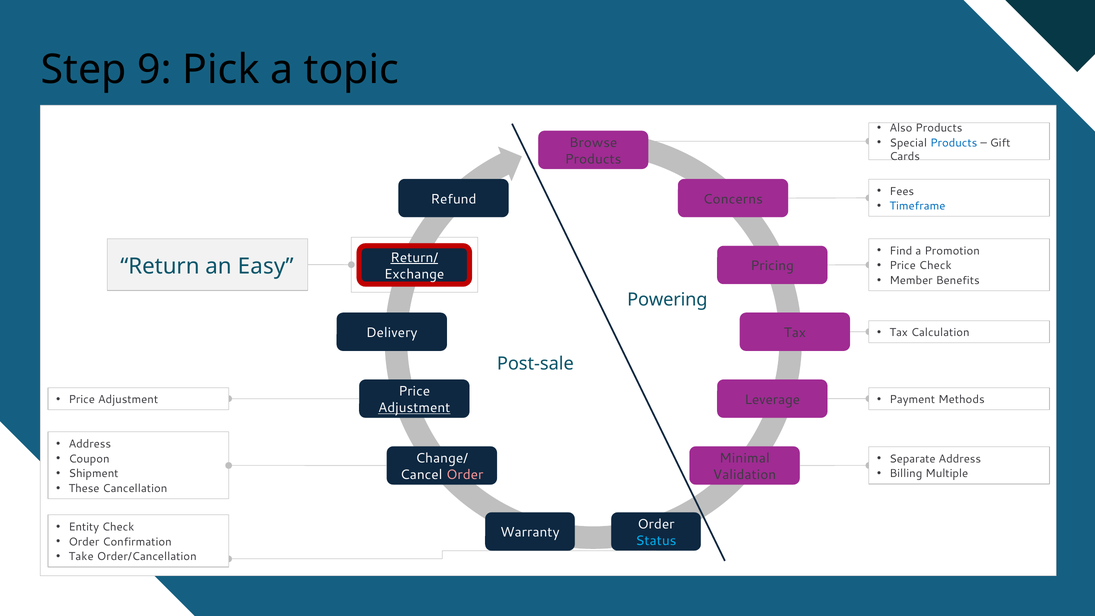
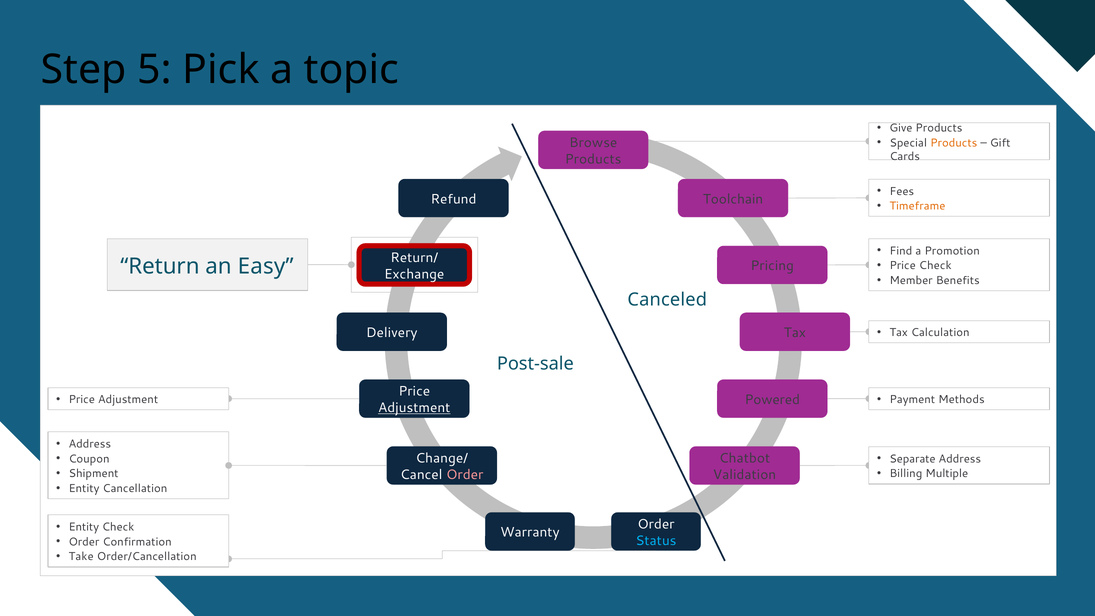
9: 9 -> 5 (155, 70)
Also: Also -> Give (901, 128)
Products colour: blue -> orange (954, 143)
Concerns: Concerns -> Toolchain (733, 199)
Timeframe colour: blue -> orange (917, 206)
Return/ underline: present -> none (414, 258)
Powering: Powering -> Canceled (667, 300)
Leverage: Leverage -> Powered (772, 400)
Minimal: Minimal -> Chatbot (745, 458)
These: These -> Entity (84, 488)
